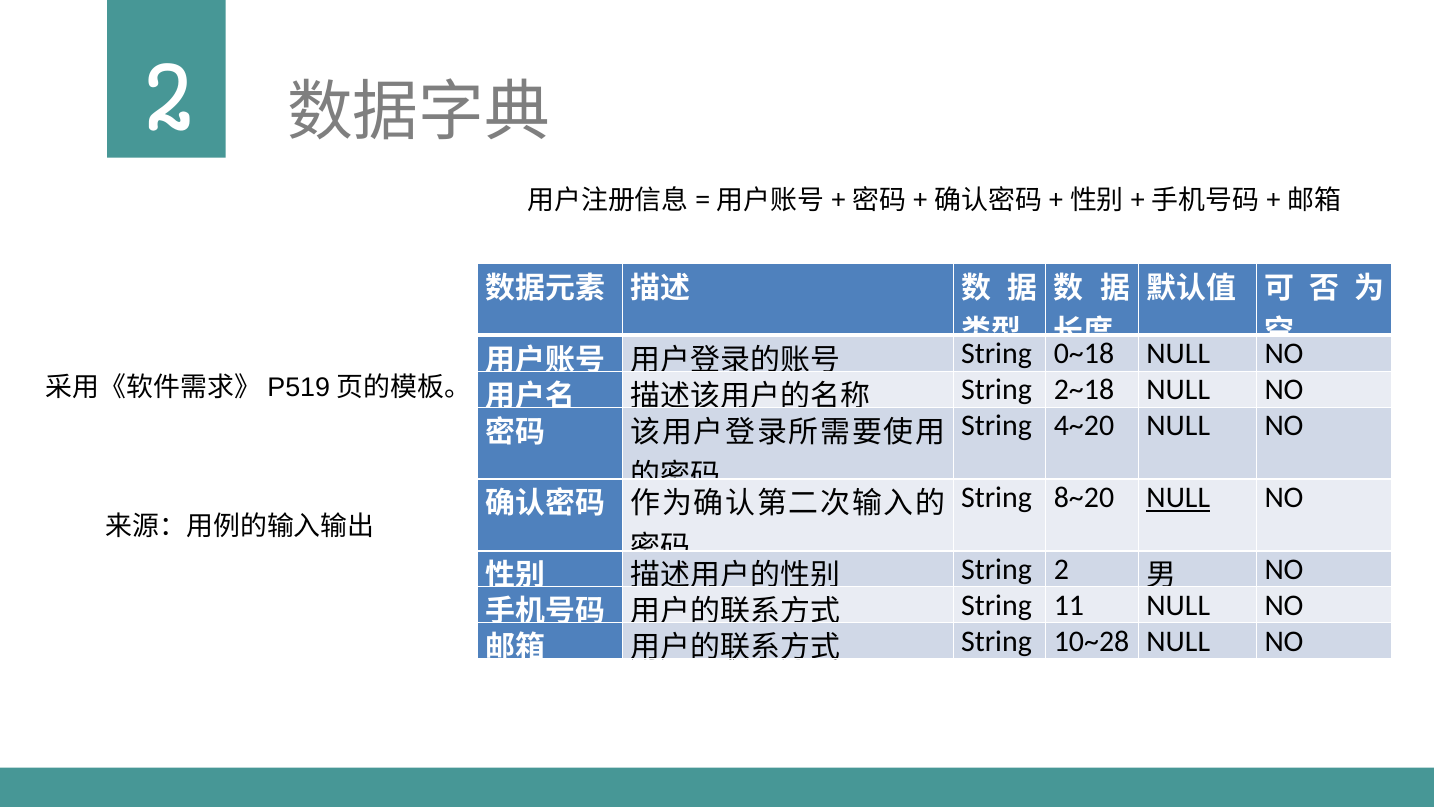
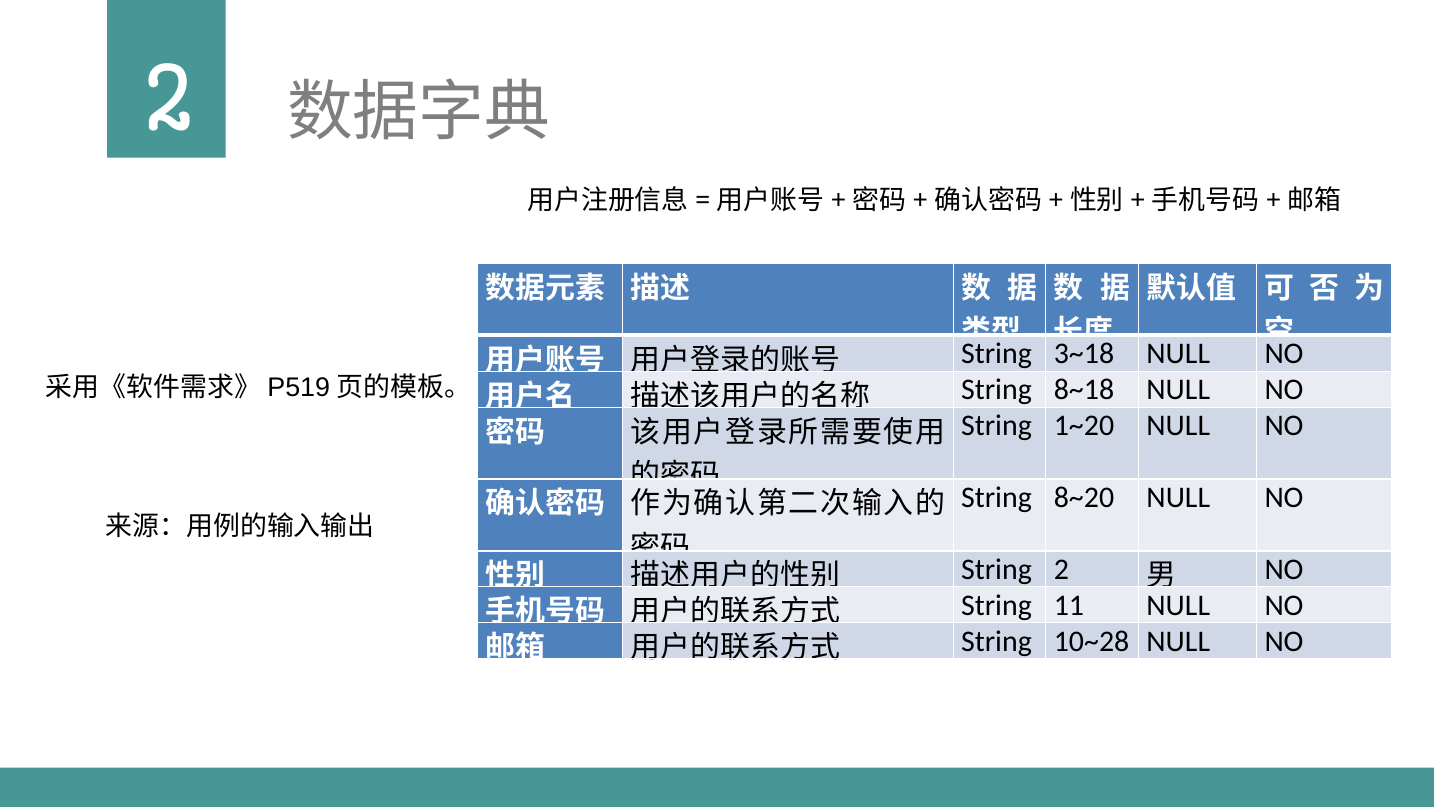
0~18: 0~18 -> 3~18 (1084, 354)
2~18: 2~18 -> 8~18 (1084, 390)
4~20: 4~20 -> 1~20 (1084, 426)
NULL underline: present -> none (1178, 498)
